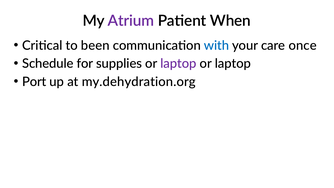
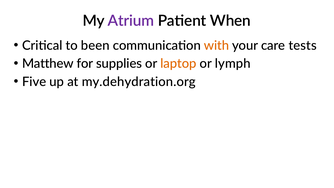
with colour: blue -> orange (217, 45)
once: once -> tests (303, 45)
Schedule: Schedule -> Matthew (48, 64)
laptop colour: purple -> orange (178, 64)
laptop: laptop -> lymph (233, 64)
Port: Port -> Five (34, 82)
